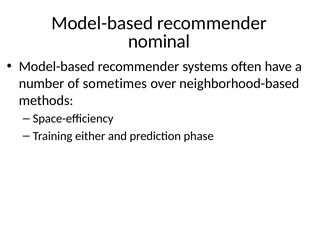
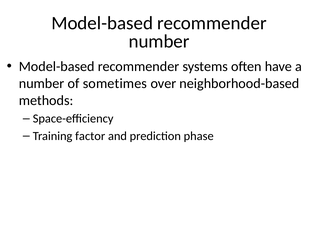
nominal: nominal -> number (159, 41)
either: either -> factor (90, 136)
